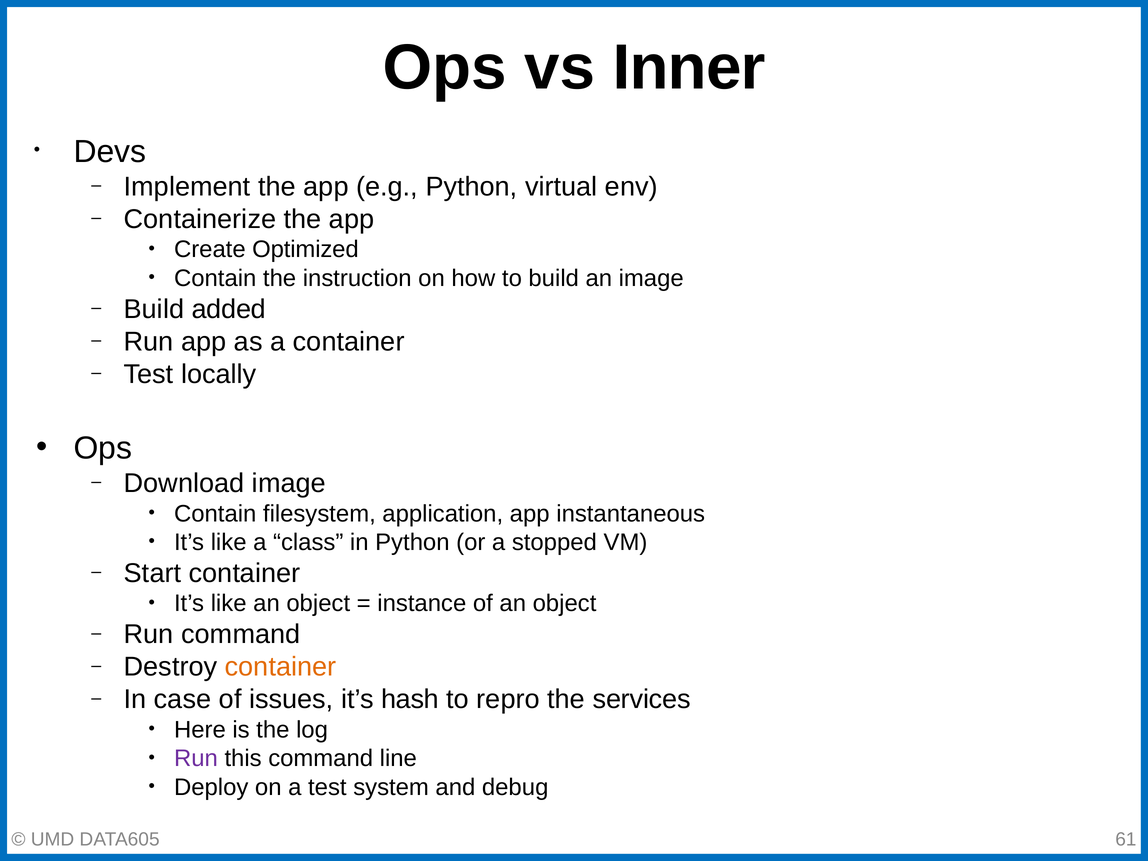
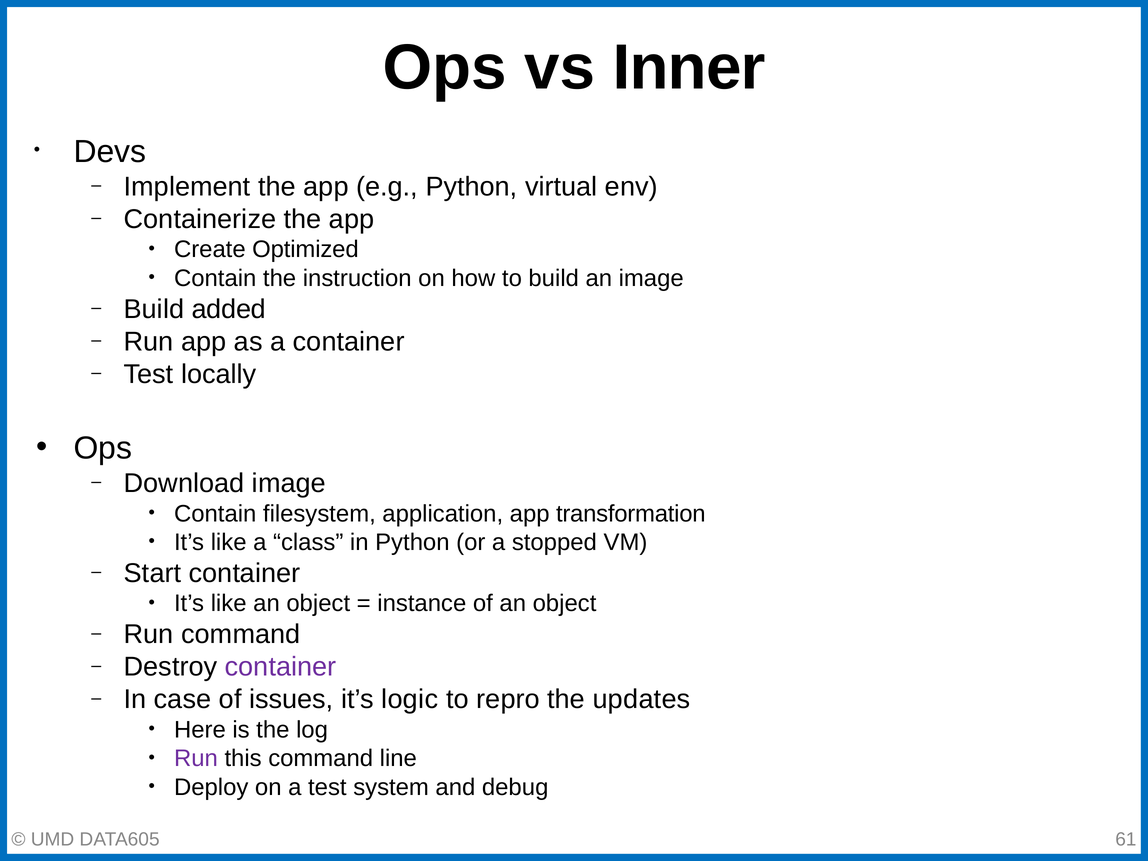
instantaneous: instantaneous -> transformation (631, 514)
container colour: orange -> purple (281, 667)
hash: hash -> logic (410, 700)
services: services -> updates (642, 700)
